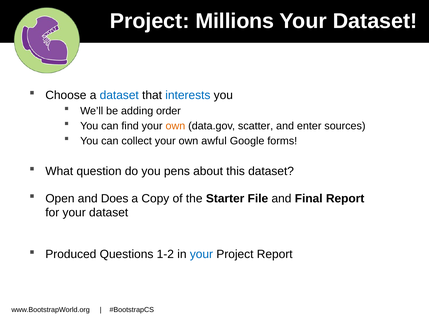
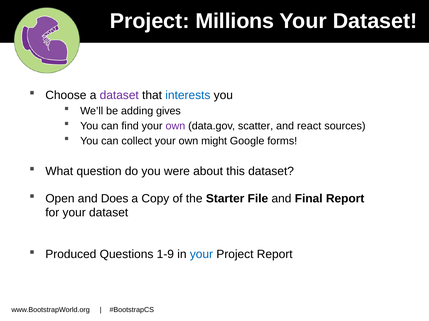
dataset colour: blue -> purple (119, 95)
order: order -> gives (168, 111)
own colour: orange -> purple (175, 126)
enter: enter -> react (309, 126)
awful: awful -> might (214, 141)
pens: pens -> were (177, 171)
1-2: 1-2 -> 1-9 (165, 255)
